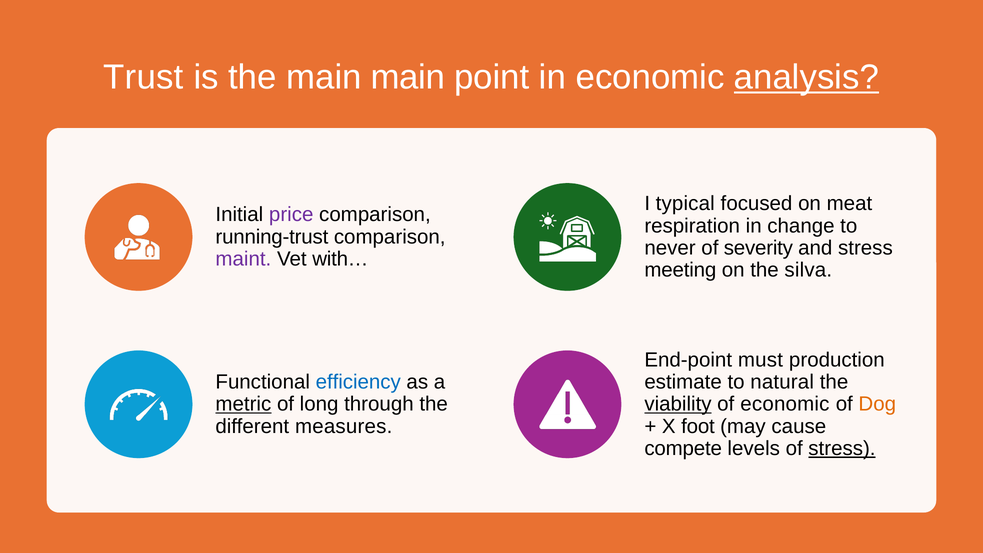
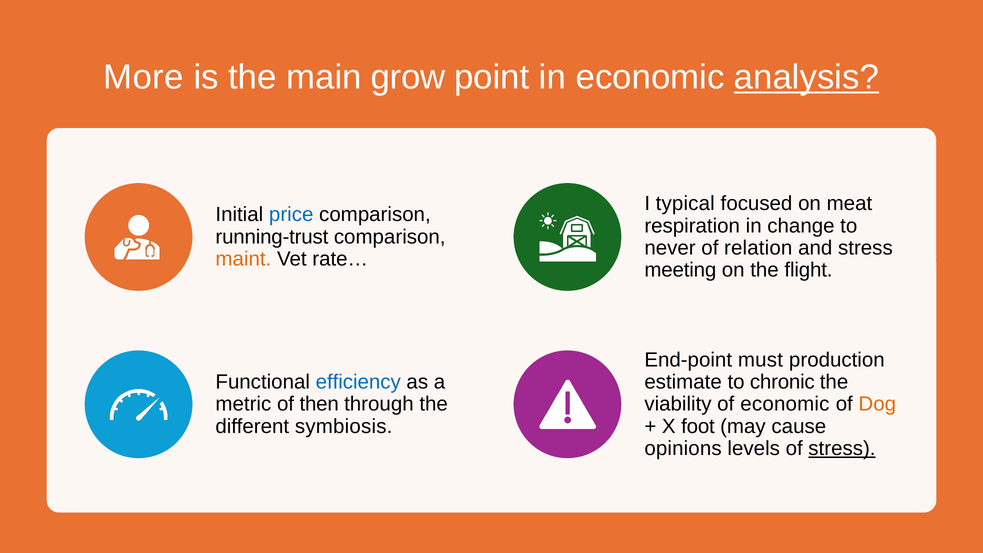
Trust: Trust -> More (143, 77)
main main: main -> grow (408, 77)
price colour: purple -> blue (291, 215)
severity: severity -> relation (758, 248)
maint colour: purple -> orange (243, 259)
with…: with… -> rate… (340, 259)
silva: silva -> flight (808, 270)
natural: natural -> chronic (782, 382)
metric underline: present -> none (243, 404)
long: long -> then (319, 404)
viability underline: present -> none (678, 404)
measures: measures -> symbiosis (344, 426)
compete: compete -> opinions (683, 448)
